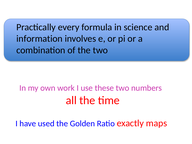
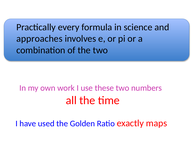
information: information -> approaches (39, 39)
